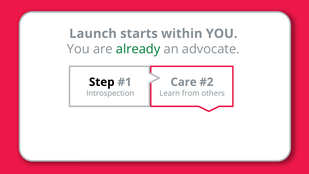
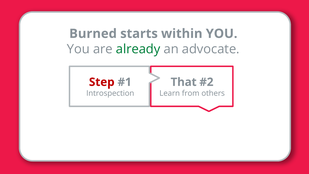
Launch: Launch -> Burned (93, 34)
Step colour: black -> red (102, 82)
Care: Care -> That (184, 82)
